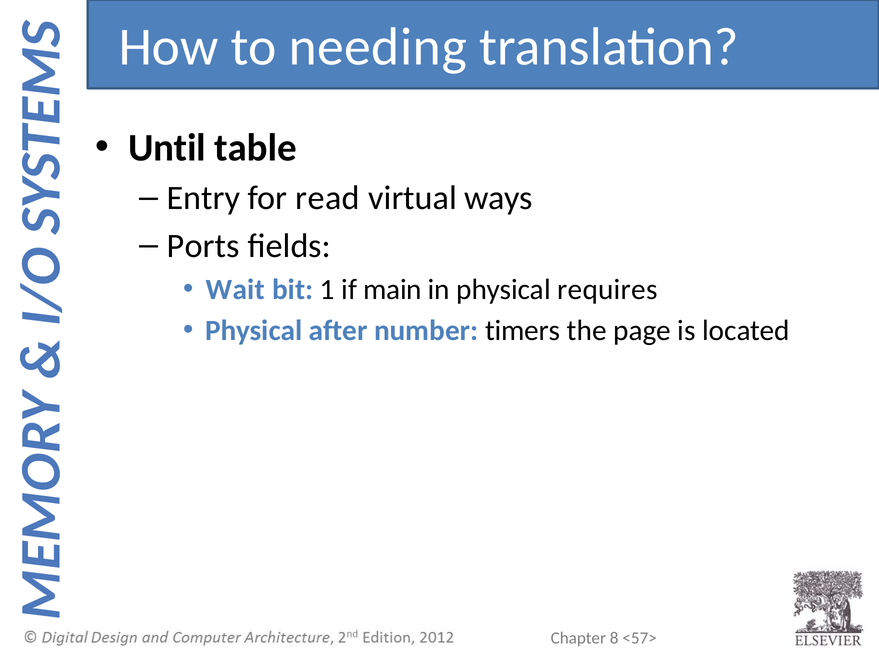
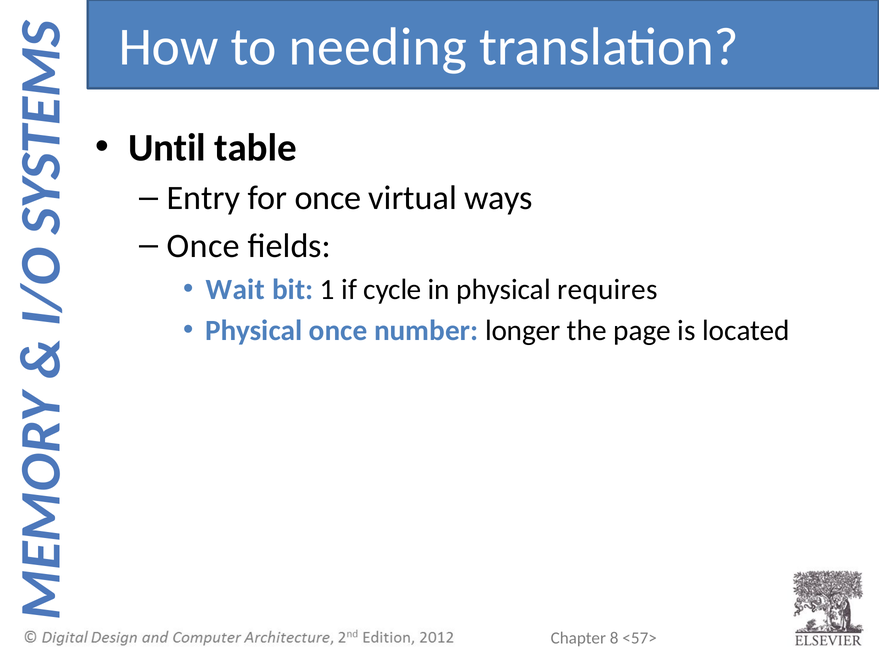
for read: read -> once (328, 198)
Ports: Ports -> Once (203, 246)
main: main -> cycle (392, 290)
Physical after: after -> once (338, 331)
timers: timers -> longer (523, 331)
